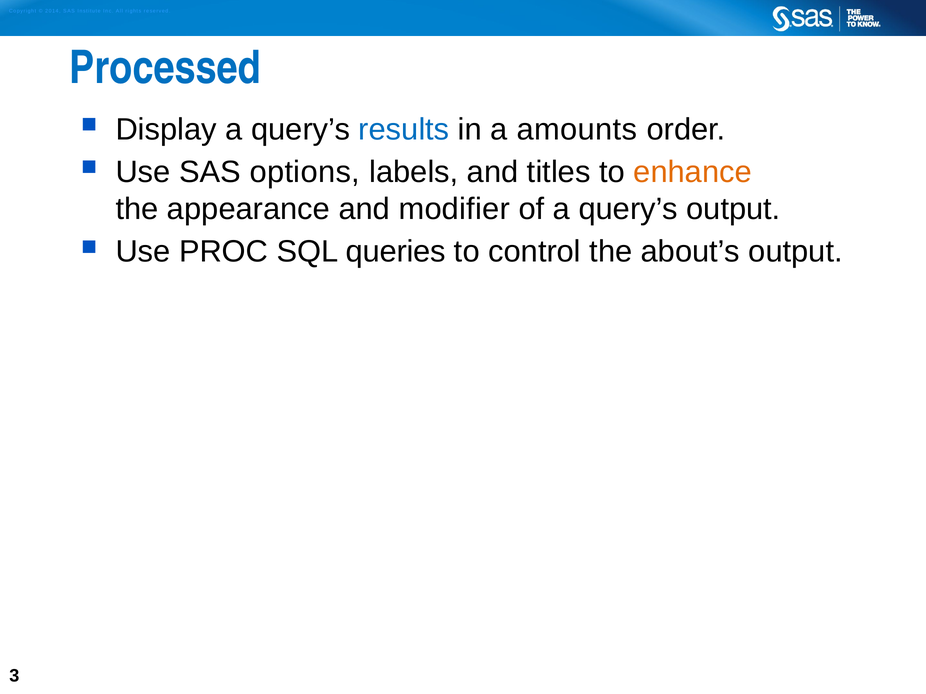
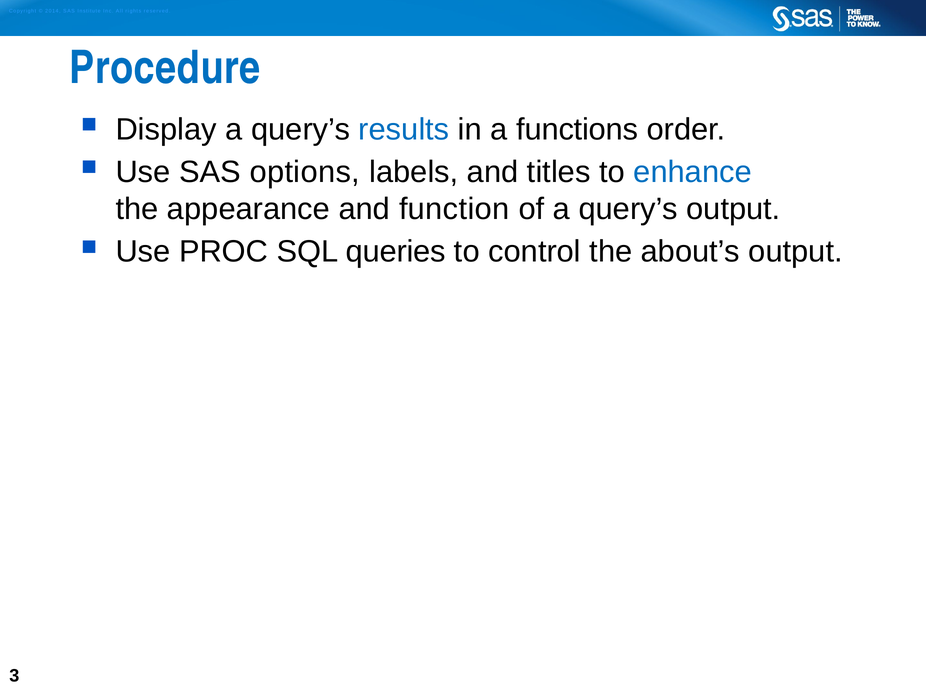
Processed: Processed -> Procedure (165, 68)
amounts: amounts -> functions (577, 130)
enhance colour: orange -> blue (693, 172)
modifier: modifier -> function (454, 209)
